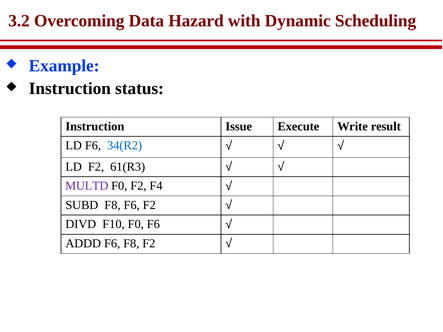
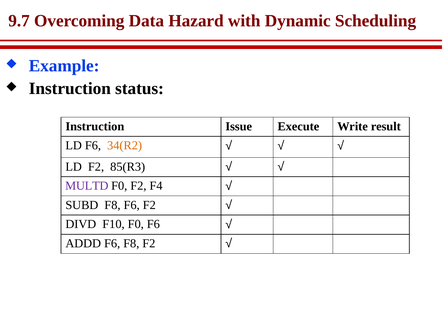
3.2: 3.2 -> 9.7 (19, 21)
34(R2 colour: blue -> orange (125, 146)
61(R3: 61(R3 -> 85(R3 (128, 167)
